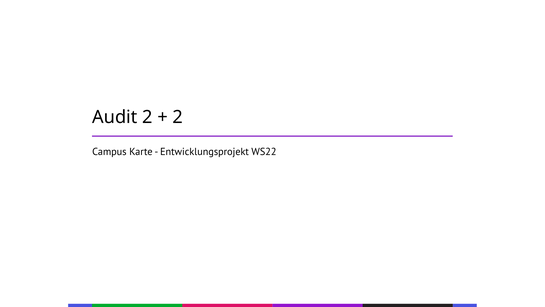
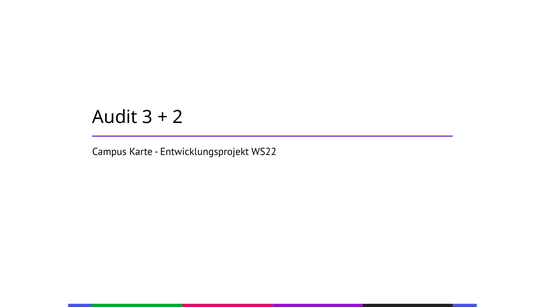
Audit 2: 2 -> 3 (147, 117)
